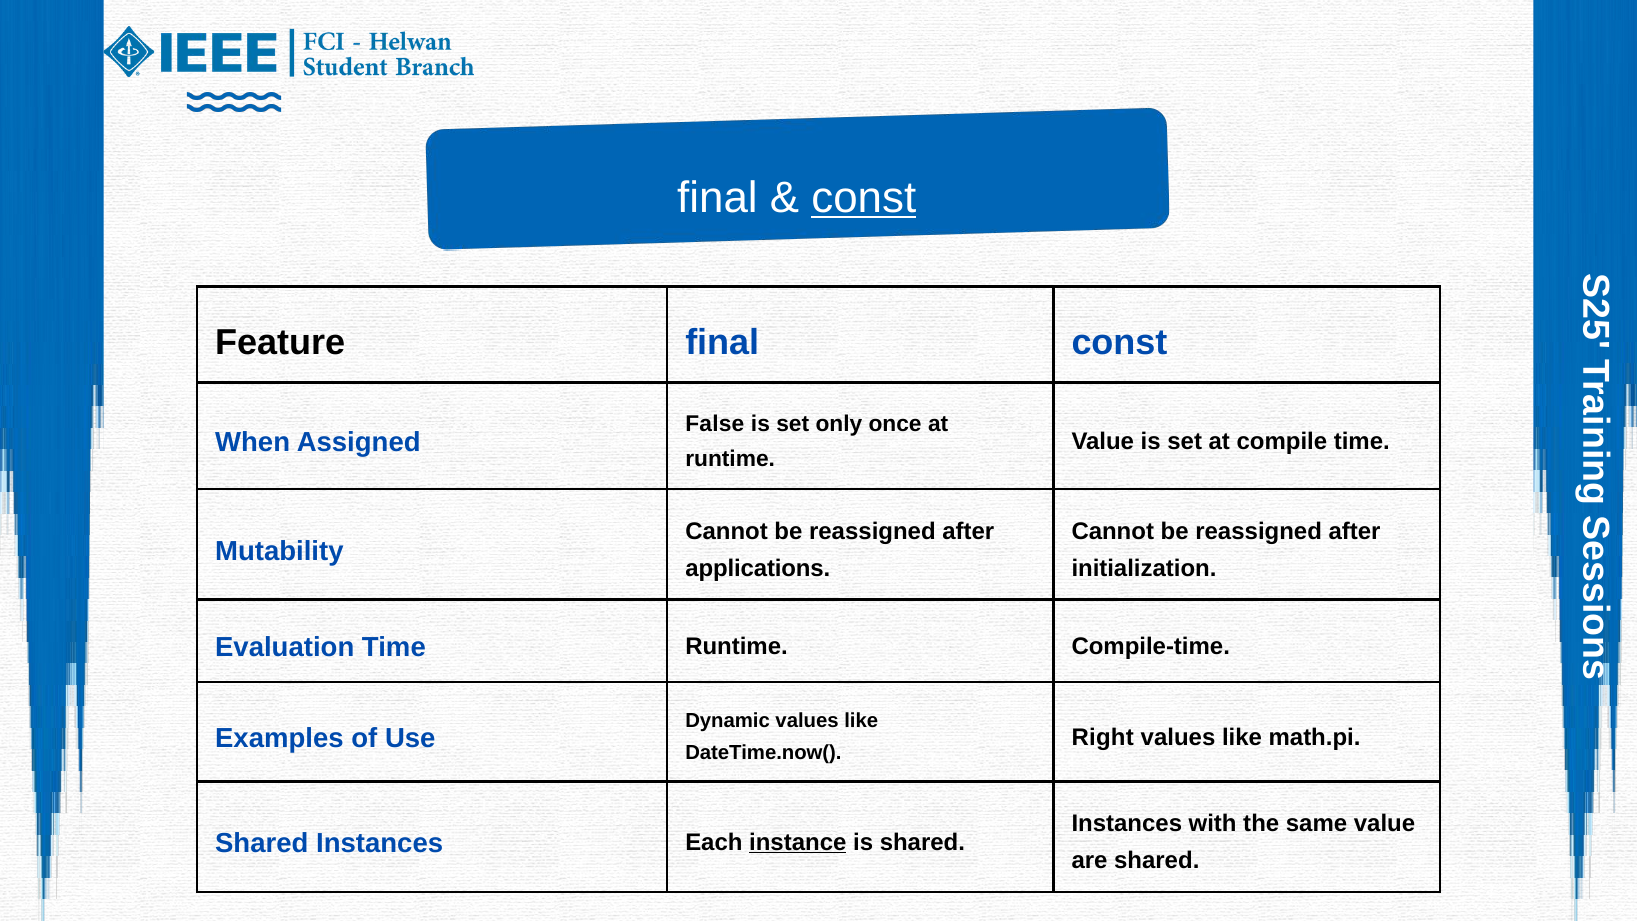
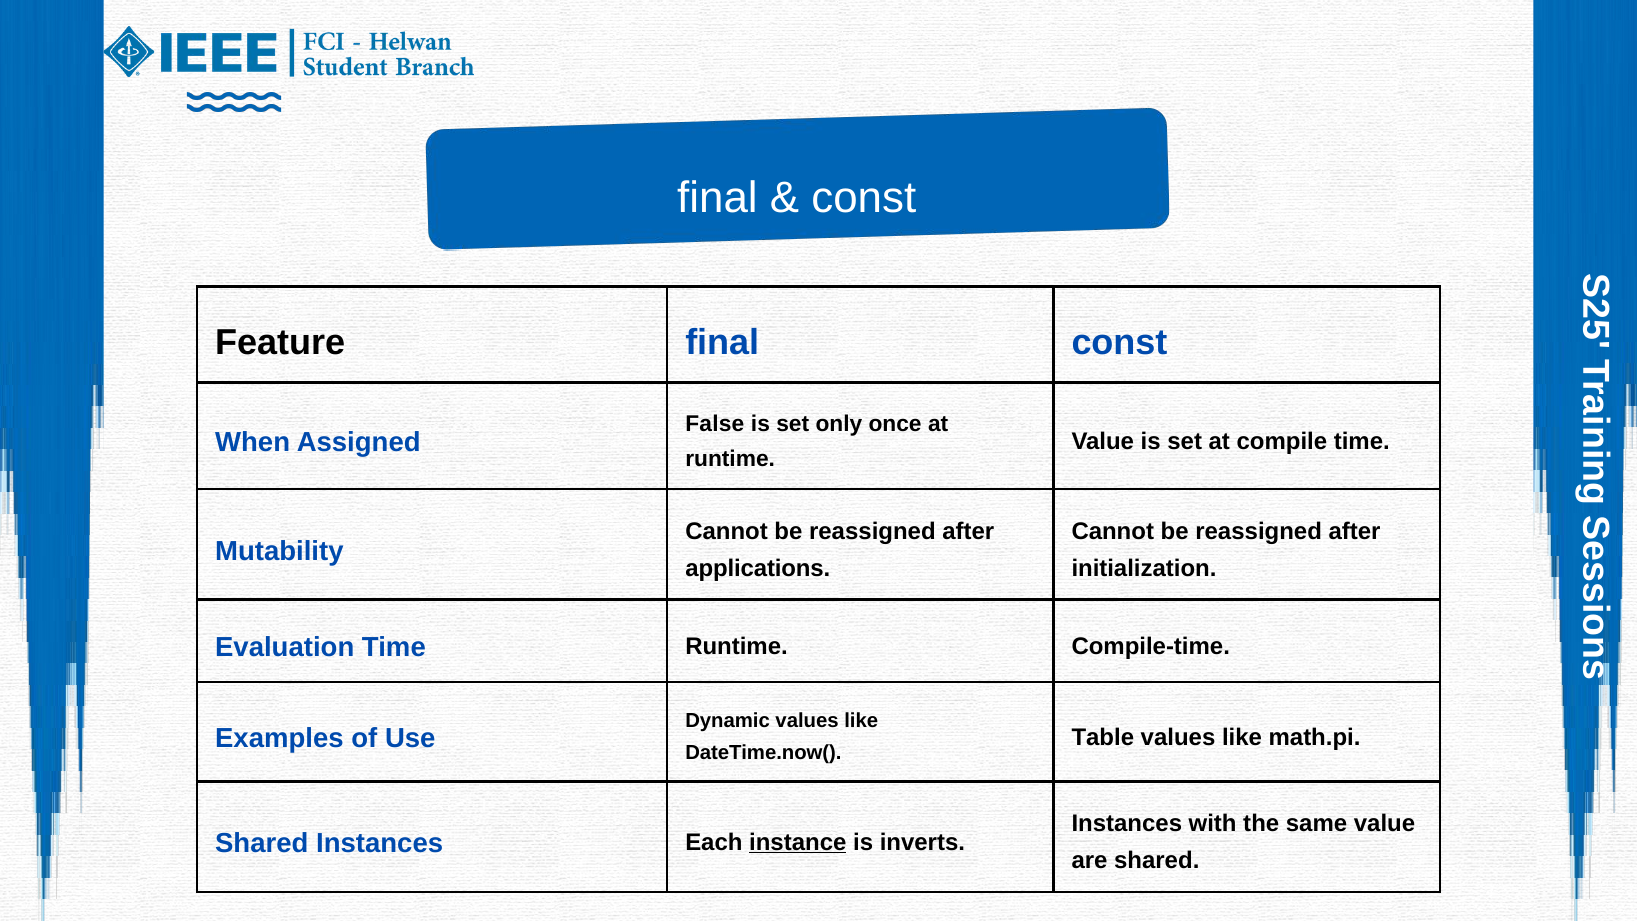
const underline: present -> none (864, 198)
Right: Right -> Table (1103, 737)
is shared: shared -> inverts (922, 842)
